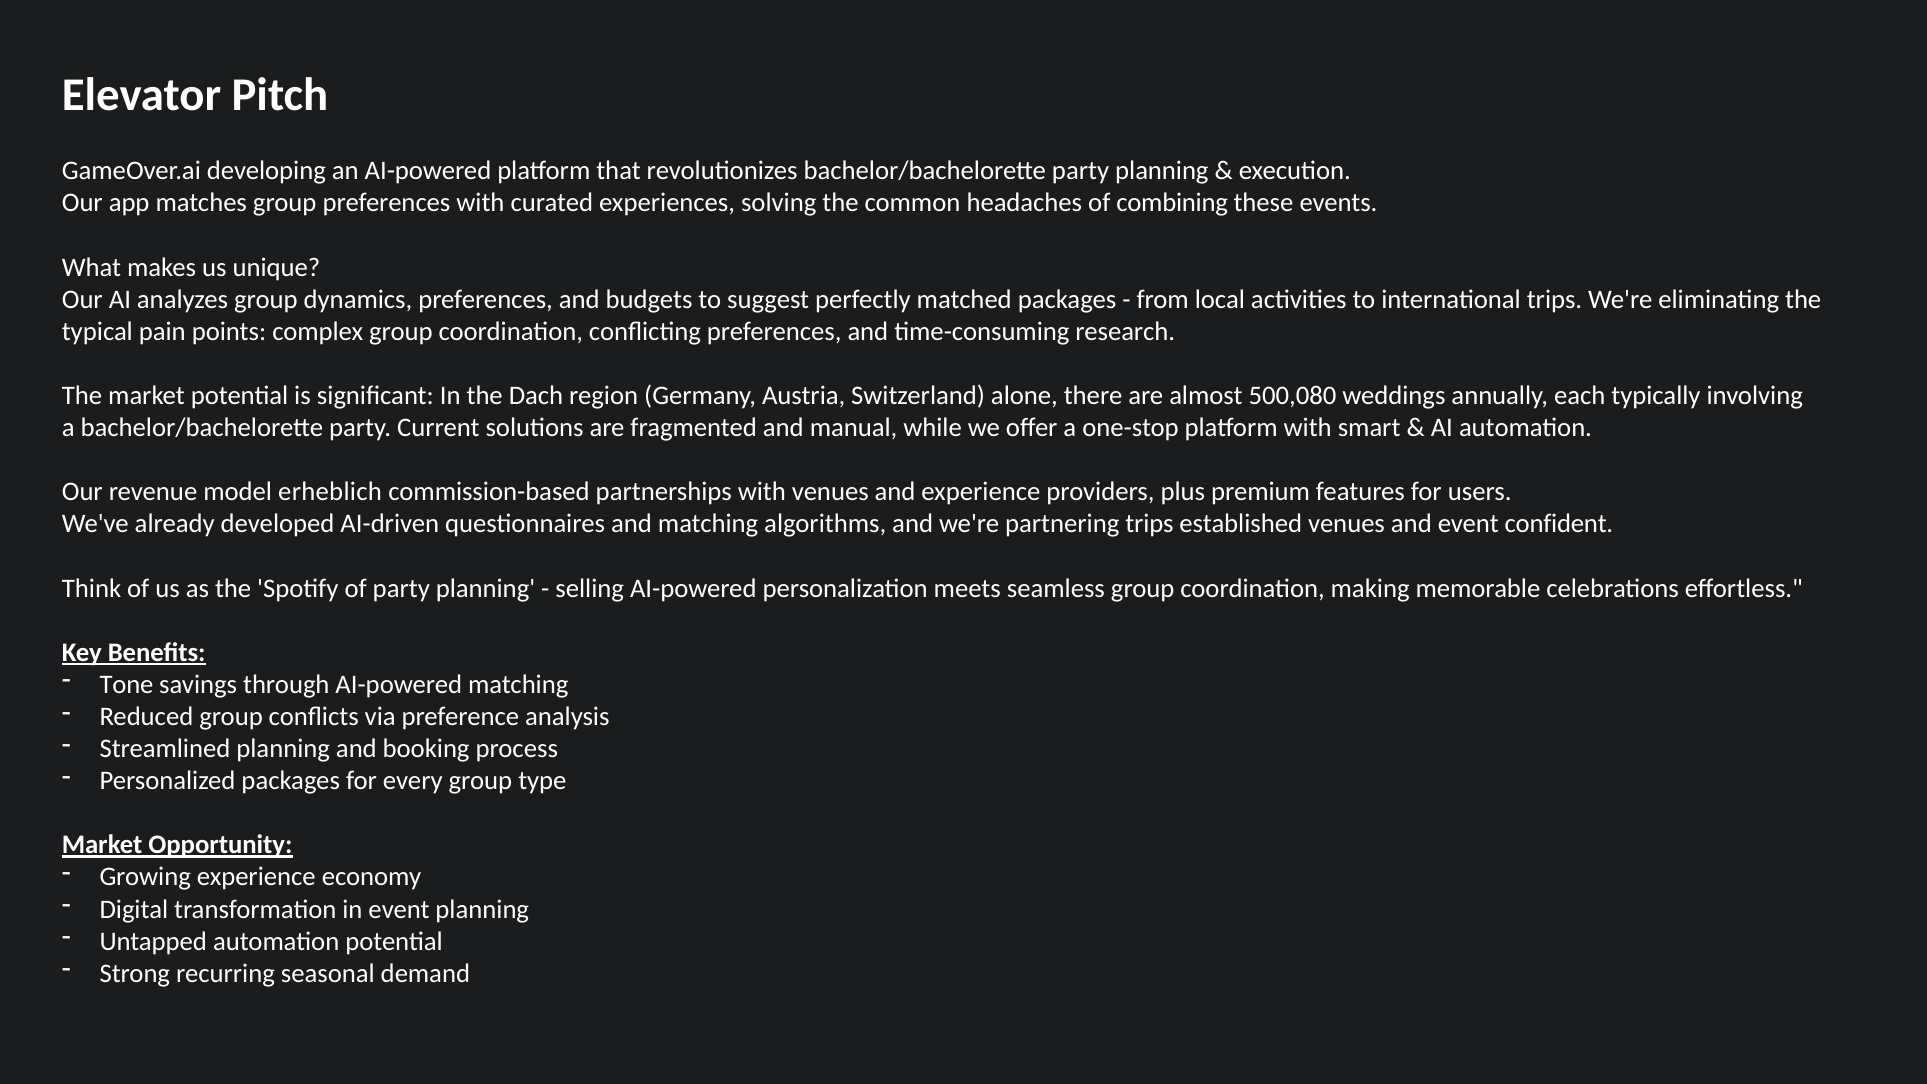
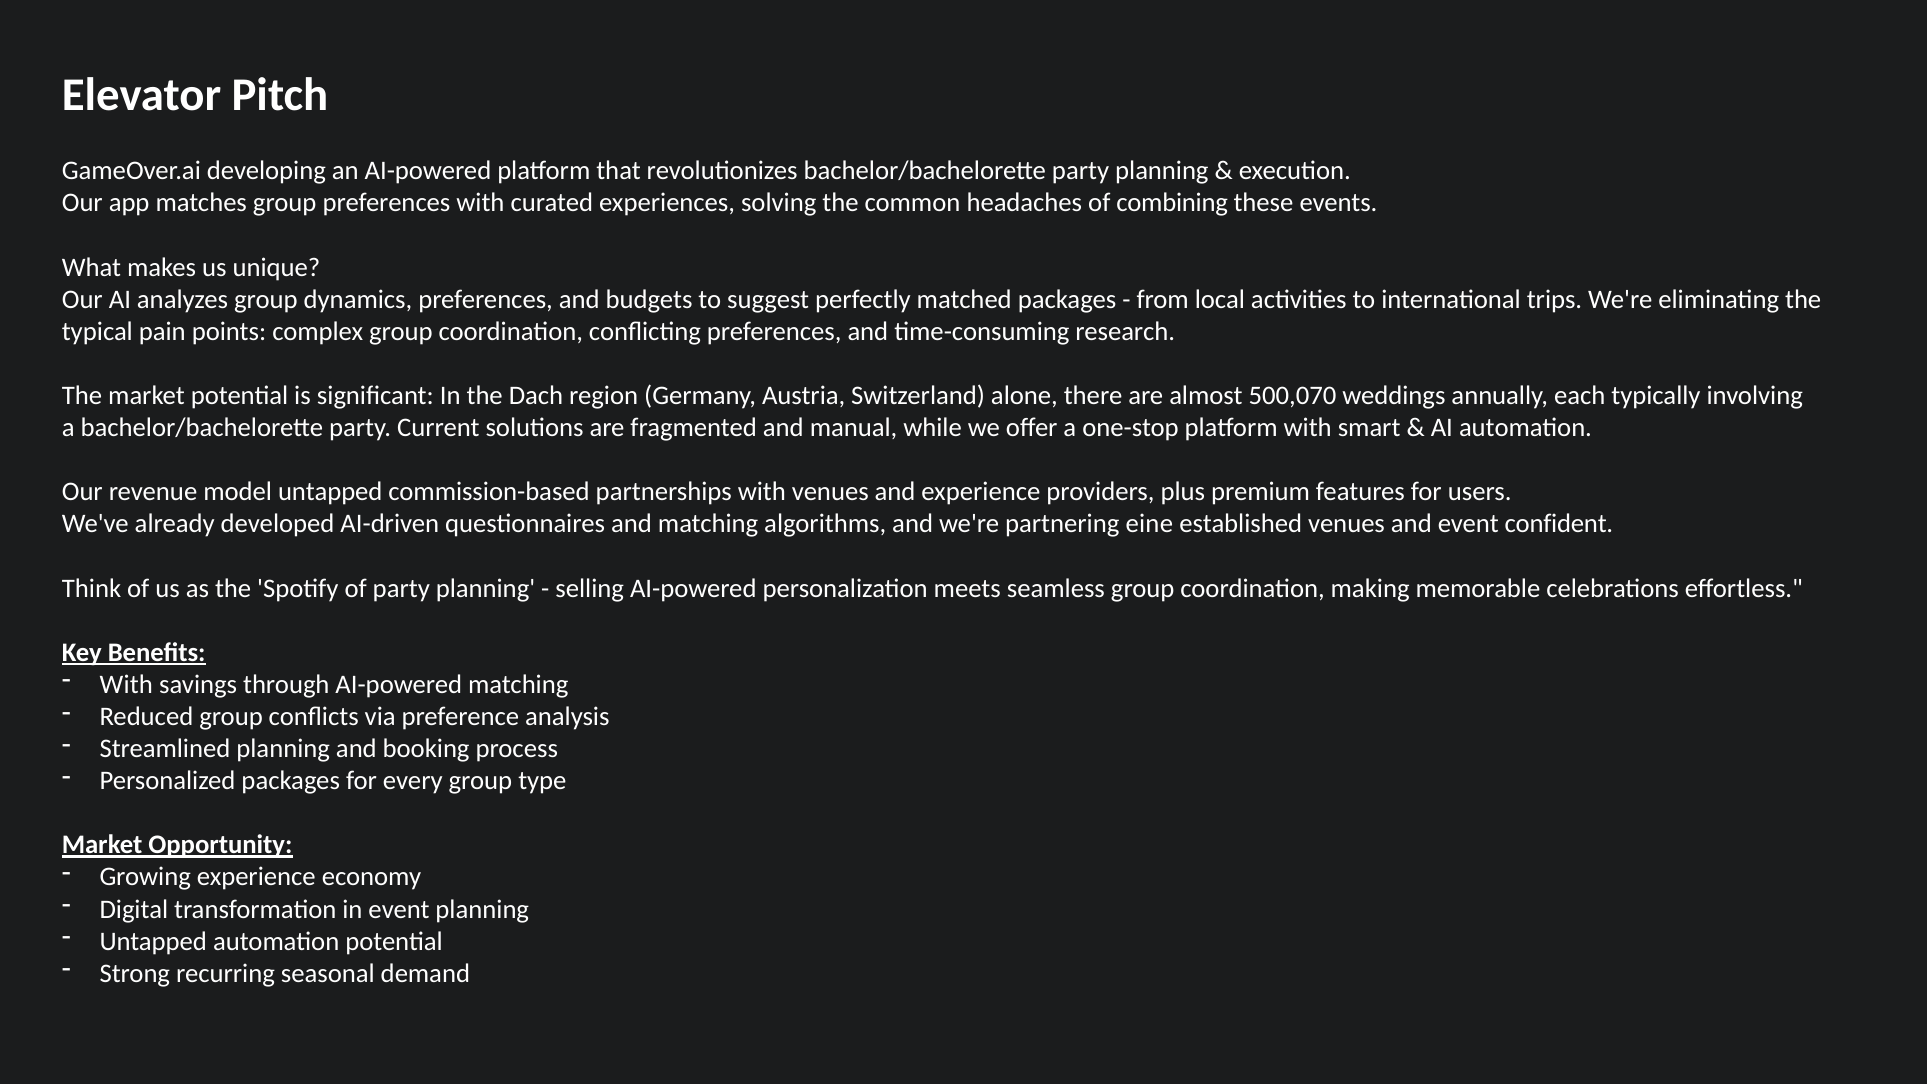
500,080: 500,080 -> 500,070 (1292, 396)
model erheblich: erheblich -> untapped (330, 492)
partnering trips: trips -> eine (1149, 524)
Tone: Tone -> With (126, 684)
